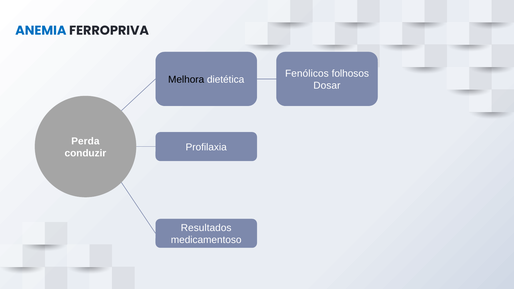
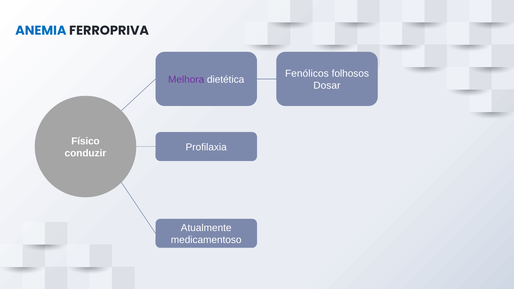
Melhora colour: black -> purple (186, 80)
Perda: Perda -> Físico (85, 141)
Resultados: Resultados -> Atualmente (206, 228)
